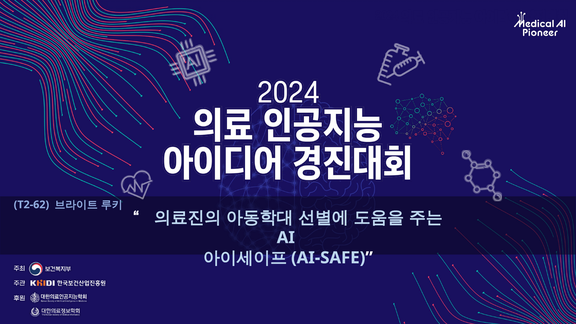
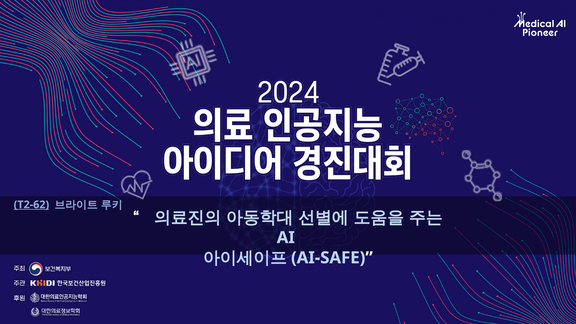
T2-62 underline: none -> present (31, 205)
